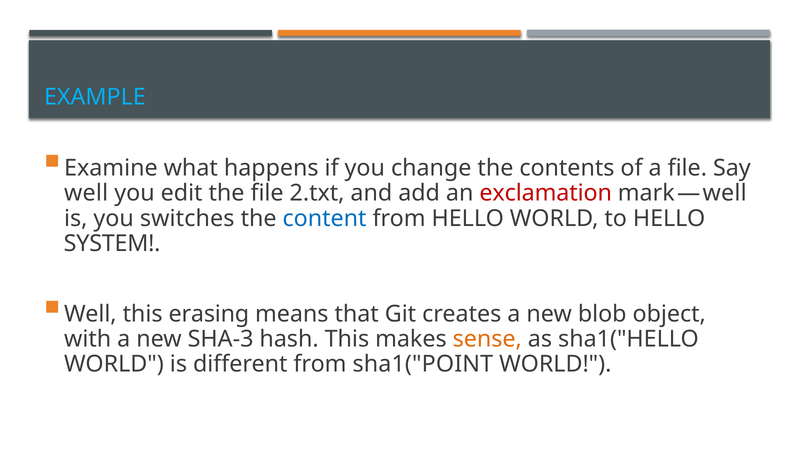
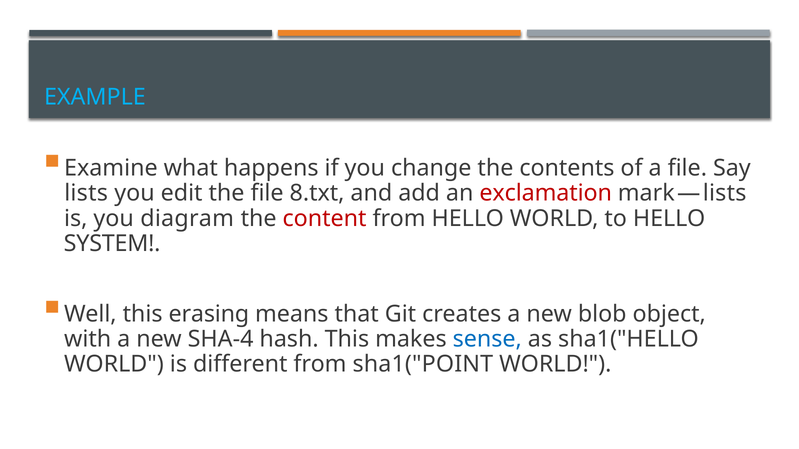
well: well -> lists (86, 193)
2.txt: 2.txt -> 8.txt (317, 193)
well: well -> lists (725, 193)
switches: switches -> diagram (187, 219)
content colour: blue -> red (325, 219)
SHA-3: SHA-3 -> SHA-4 (221, 339)
sense colour: orange -> blue (487, 339)
